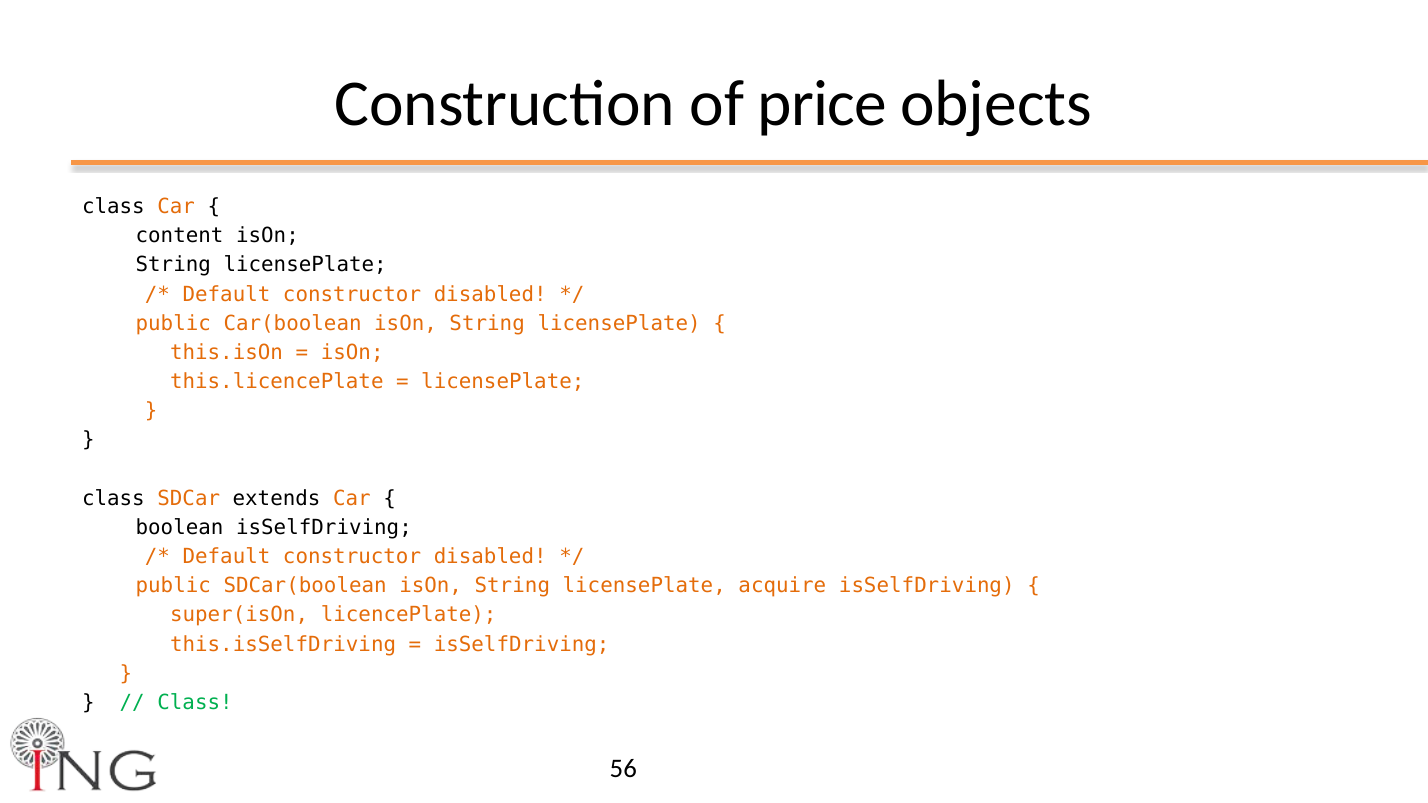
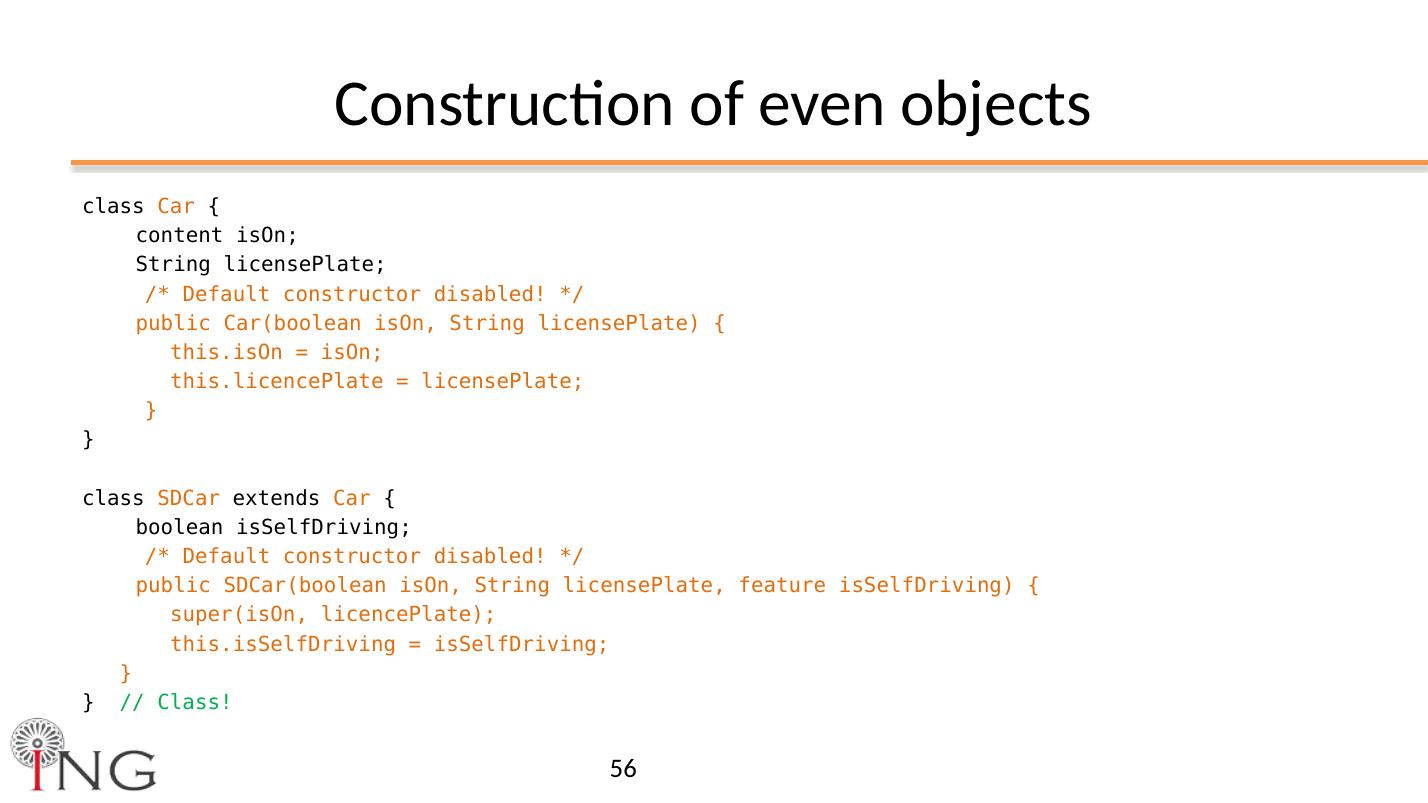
price: price -> even (822, 104)
acquire: acquire -> feature (782, 586)
